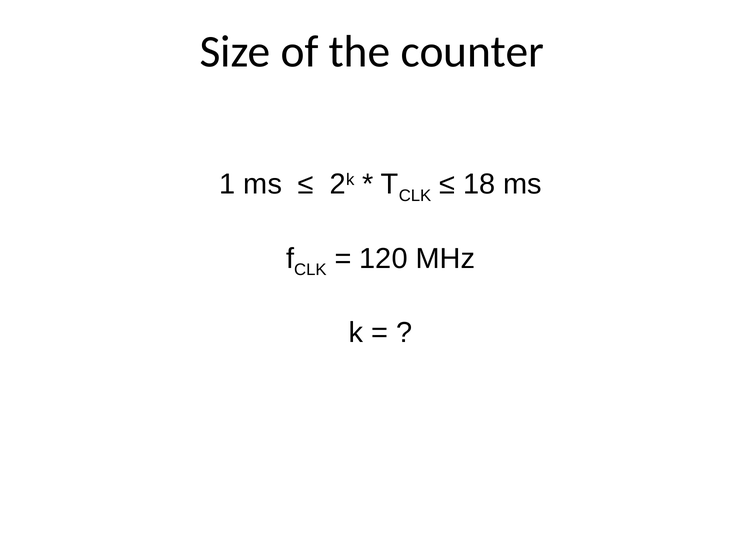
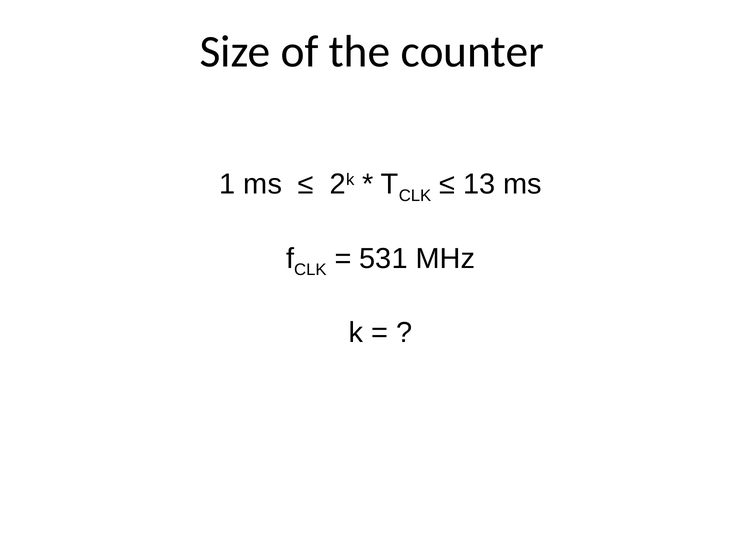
18: 18 -> 13 (479, 184)
120: 120 -> 531 (384, 258)
